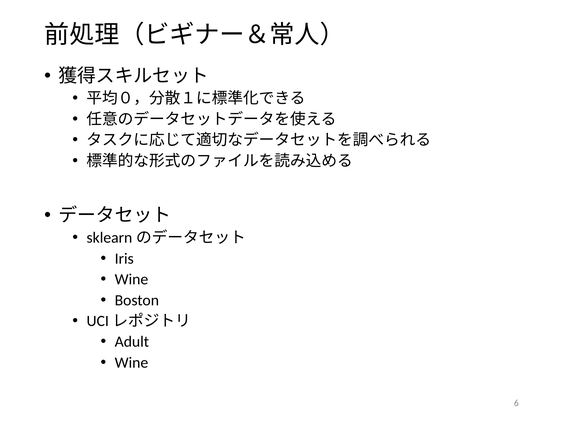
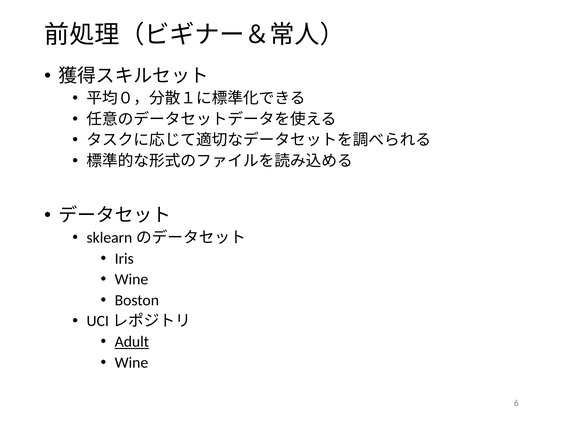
Adult underline: none -> present (132, 342)
